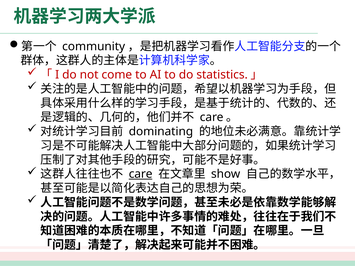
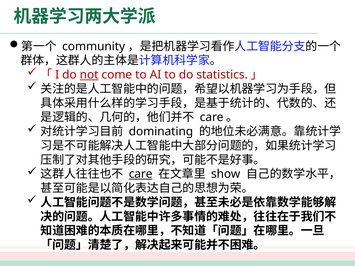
not underline: none -> present (89, 75)
